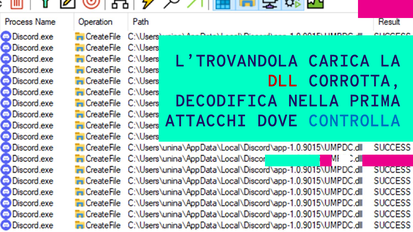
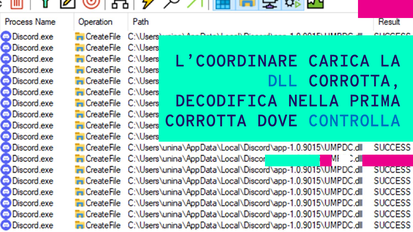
L’TROVANDOLA: L’TROVANDOLA -> L’COORDINARE (237, 61)
DLL colour: red -> blue (283, 81)
ATTACCHI: ATTACCHI -> CORROTTA (206, 121)
